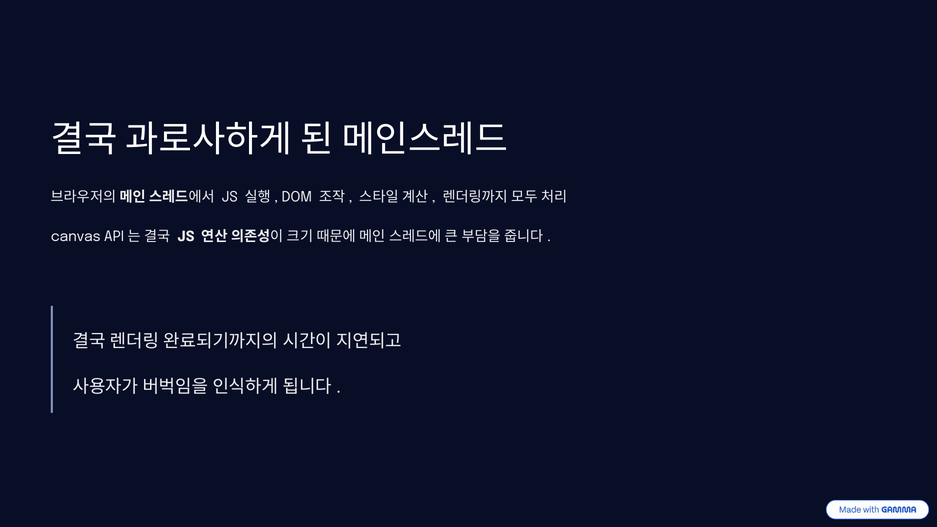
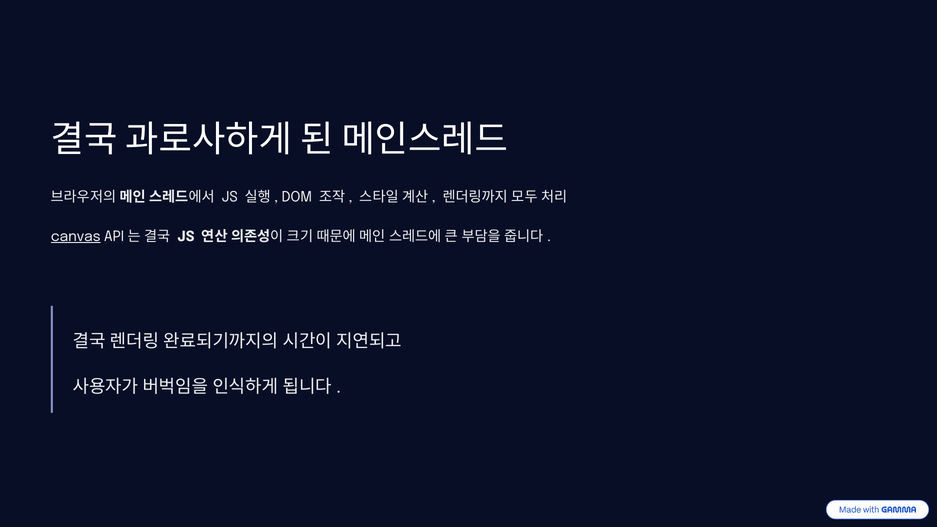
canvas underline: none -> present (76, 236)
